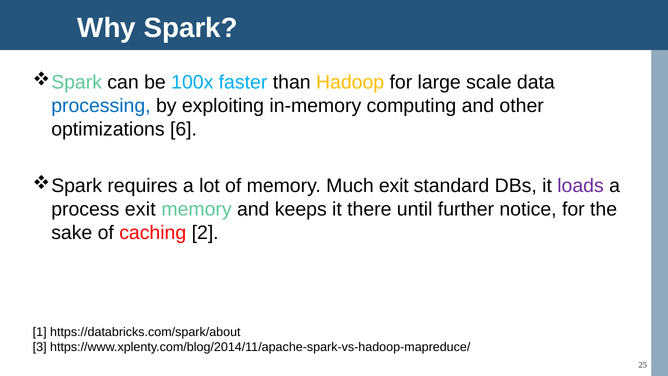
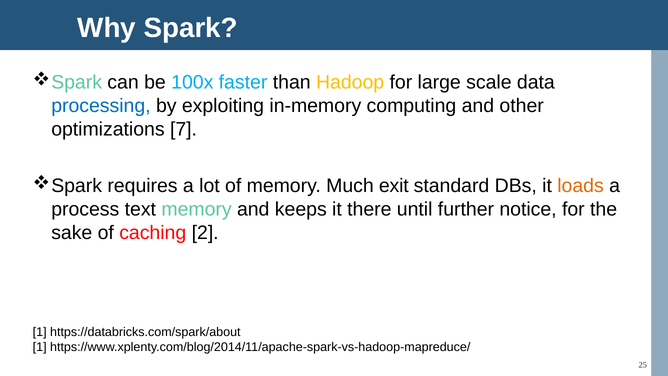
6: 6 -> 7 (184, 129)
loads colour: purple -> orange (581, 186)
process exit: exit -> text (140, 209)
3: 3 -> 1 (40, 347)
